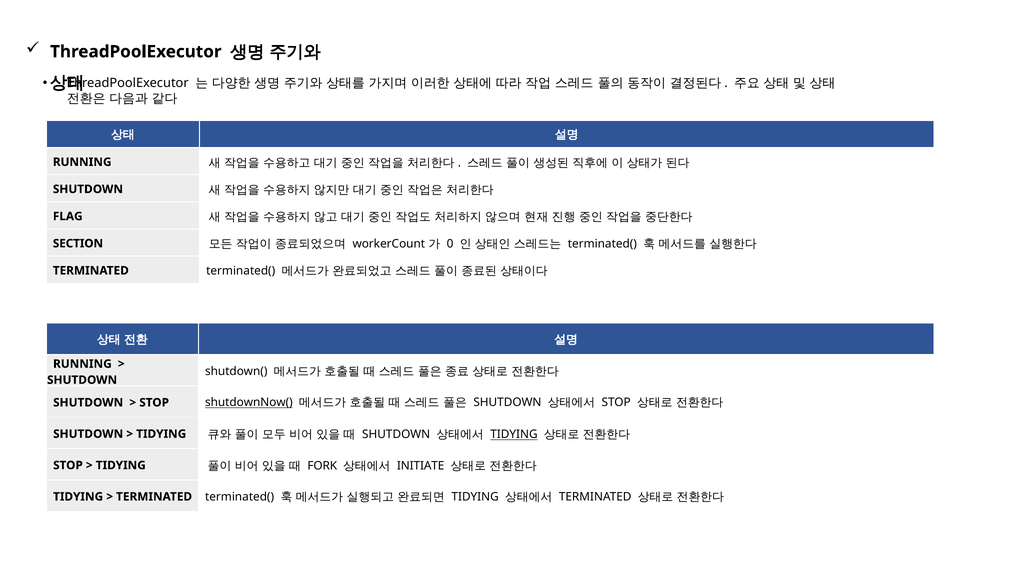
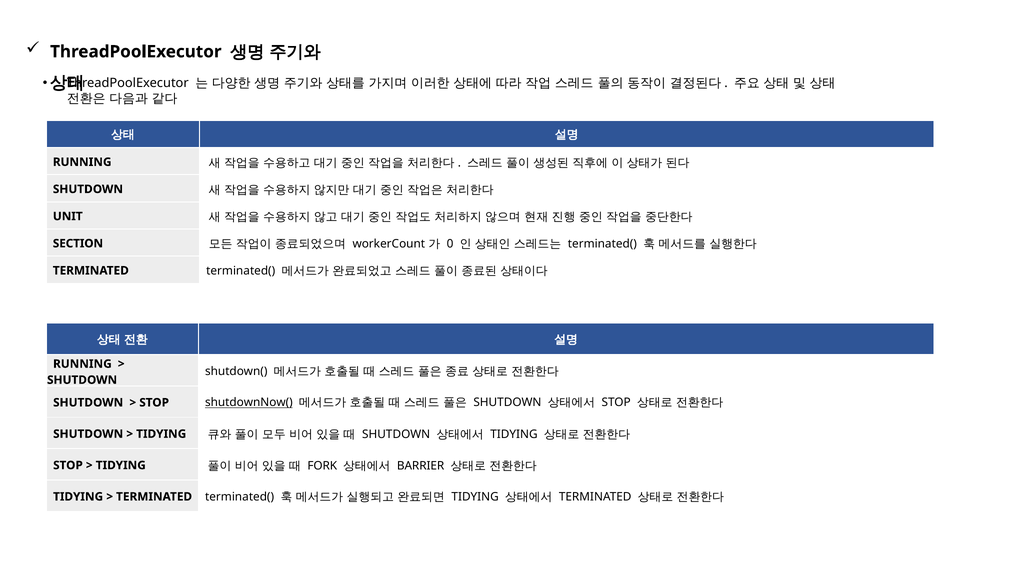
FLAG: FLAG -> UNIT (68, 216)
TIDYING underline: present -> none (514, 434)
INITIATE: INITIATE -> BARRIER (421, 466)
